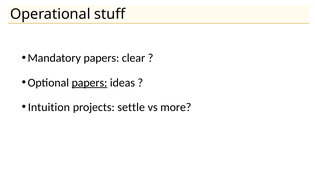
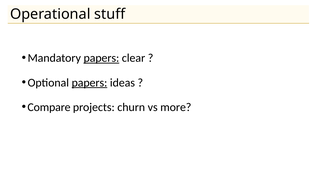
papers underline: none -> present (101, 58)
Intuition: Intuition -> Compare (49, 107)
settle: settle -> churn (131, 107)
